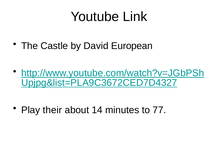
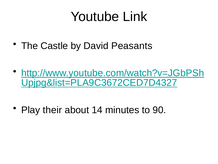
European: European -> Peasants (132, 46)
77: 77 -> 90 (159, 110)
